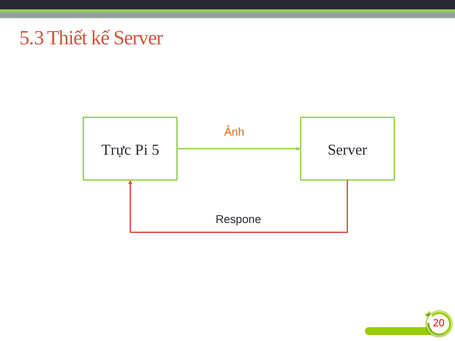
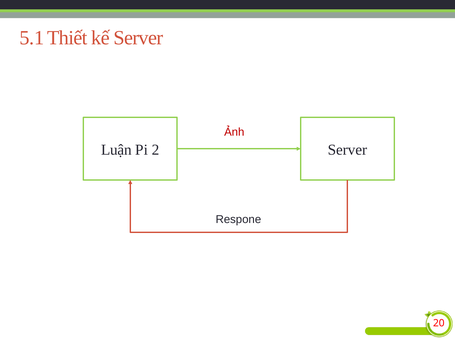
5.3: 5.3 -> 5.1 (32, 38)
Ảnh colour: orange -> red (234, 132)
Trực: Trực -> Luận (116, 150)
5: 5 -> 2 (155, 150)
